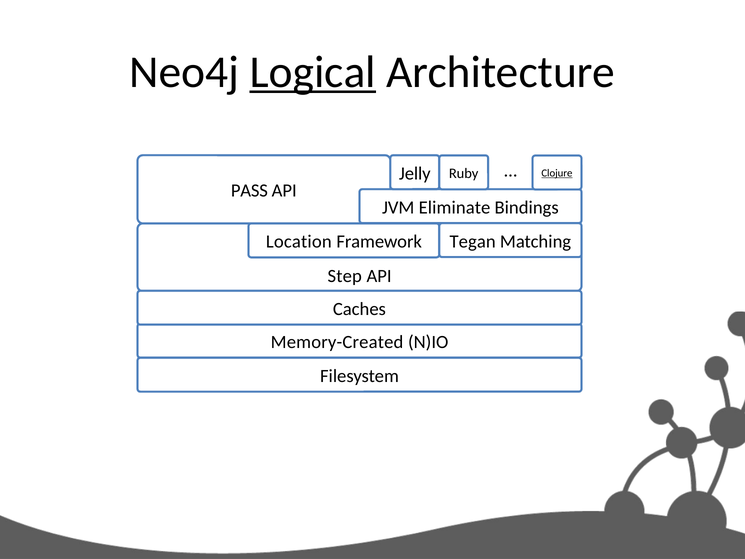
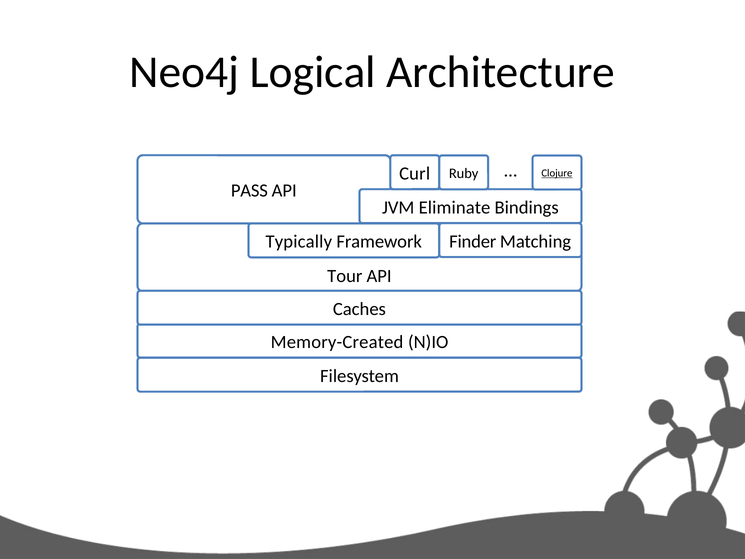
Logical underline: present -> none (313, 72)
Jelly: Jelly -> Curl (415, 173)
Location: Location -> Typically (299, 242)
Tegan: Tegan -> Finder (473, 241)
Step: Step -> Tour (345, 276)
